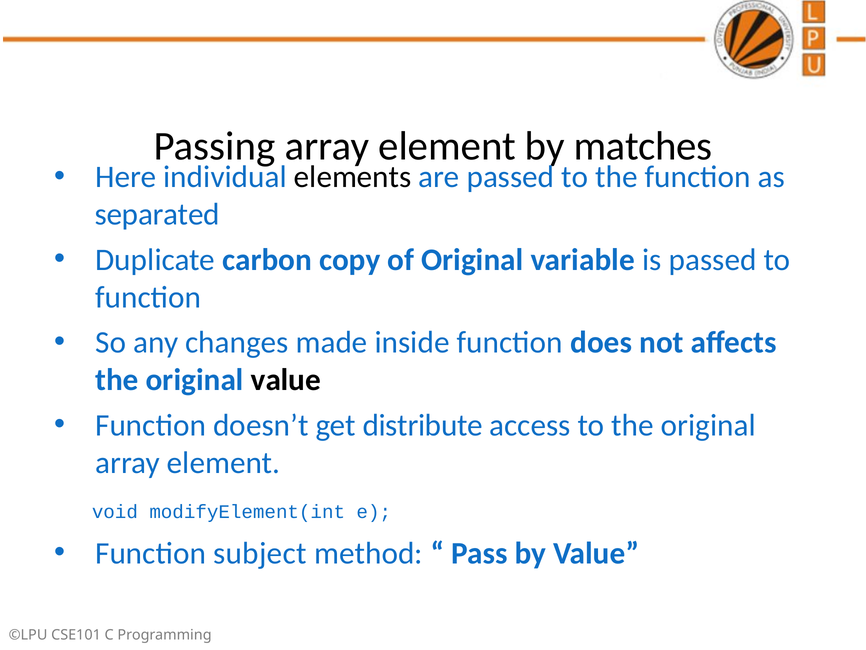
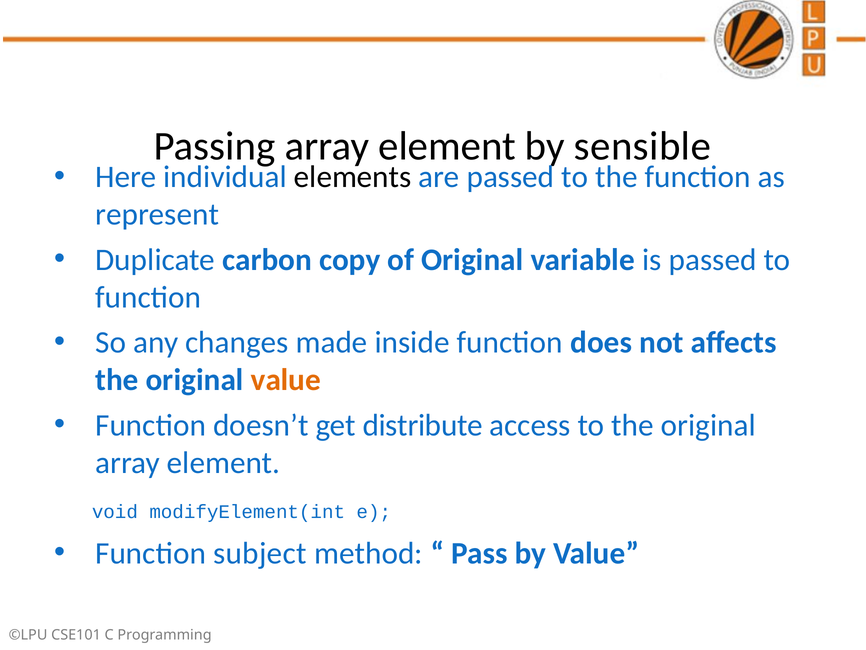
matches: matches -> sensible (642, 146)
separated: separated -> represent (157, 214)
value colour: black -> orange (286, 380)
